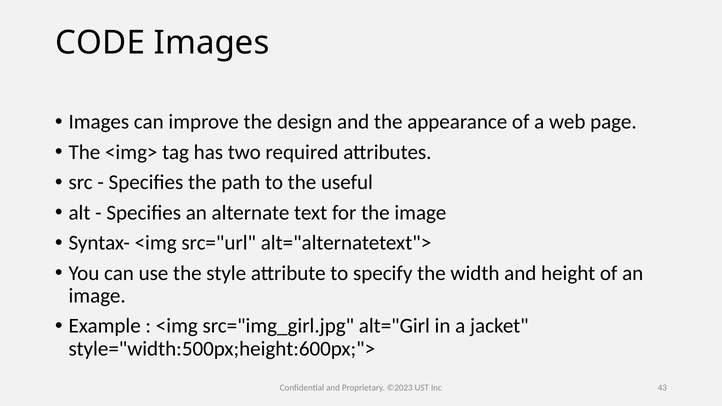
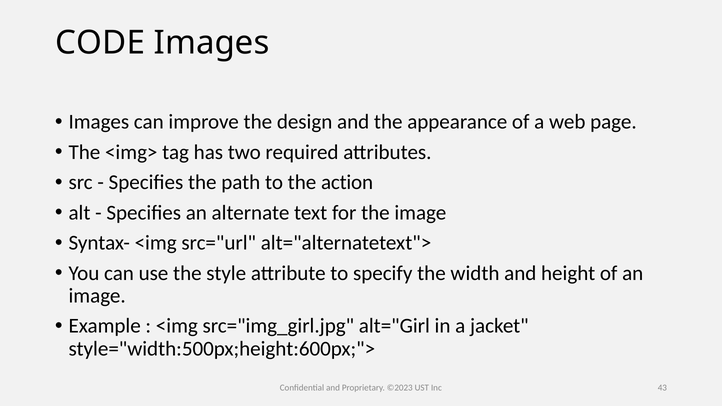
useful: useful -> action (347, 182)
